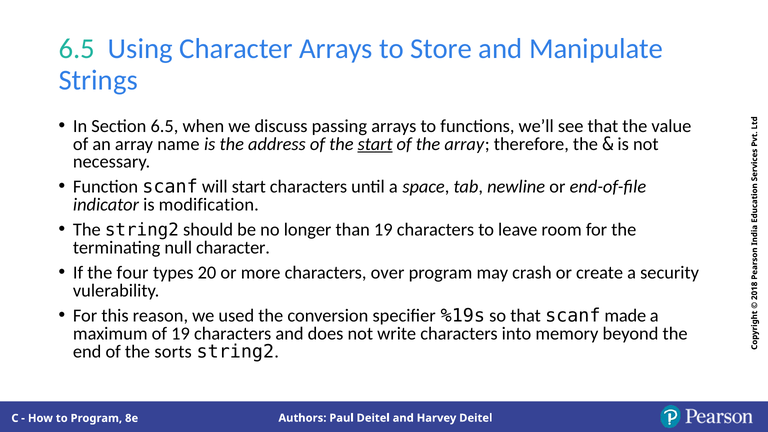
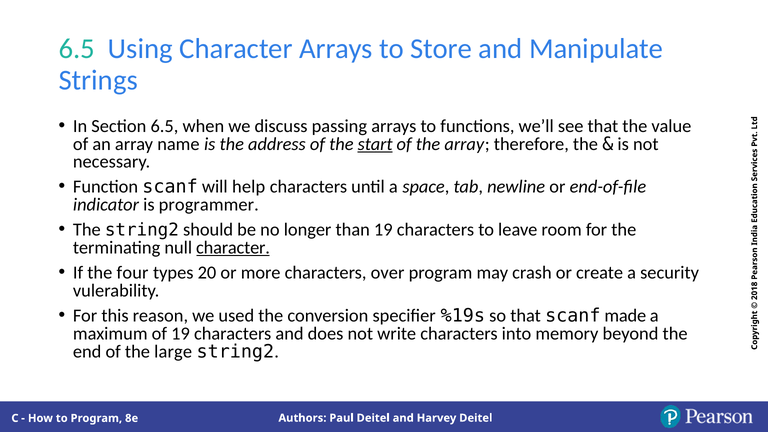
will start: start -> help (249, 187)
modification: modification -> programmer (209, 205)
character underline: none -> present (233, 248)
sorts: sorts -> large (173, 351)
